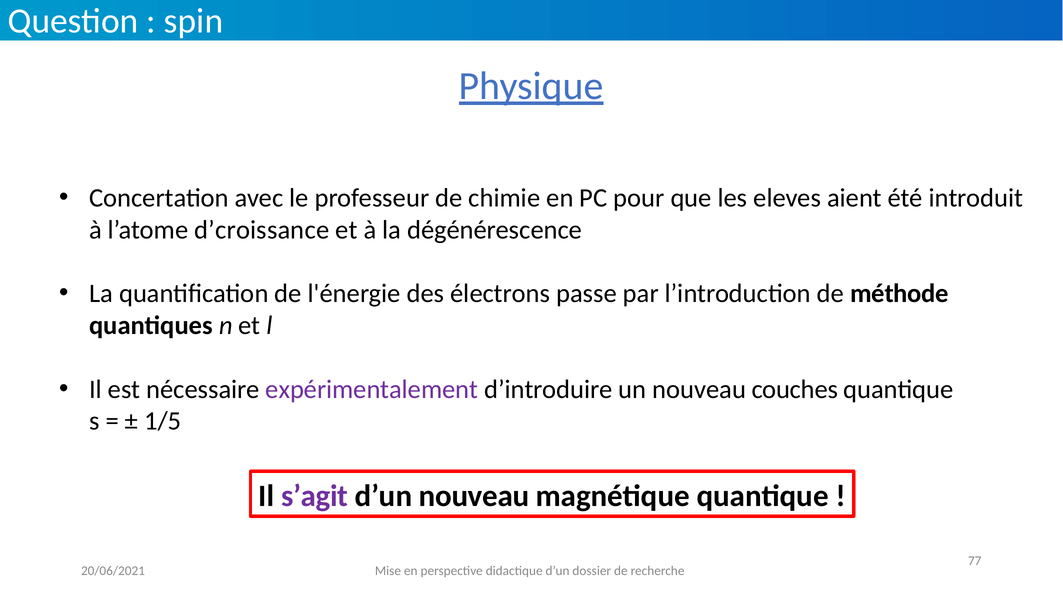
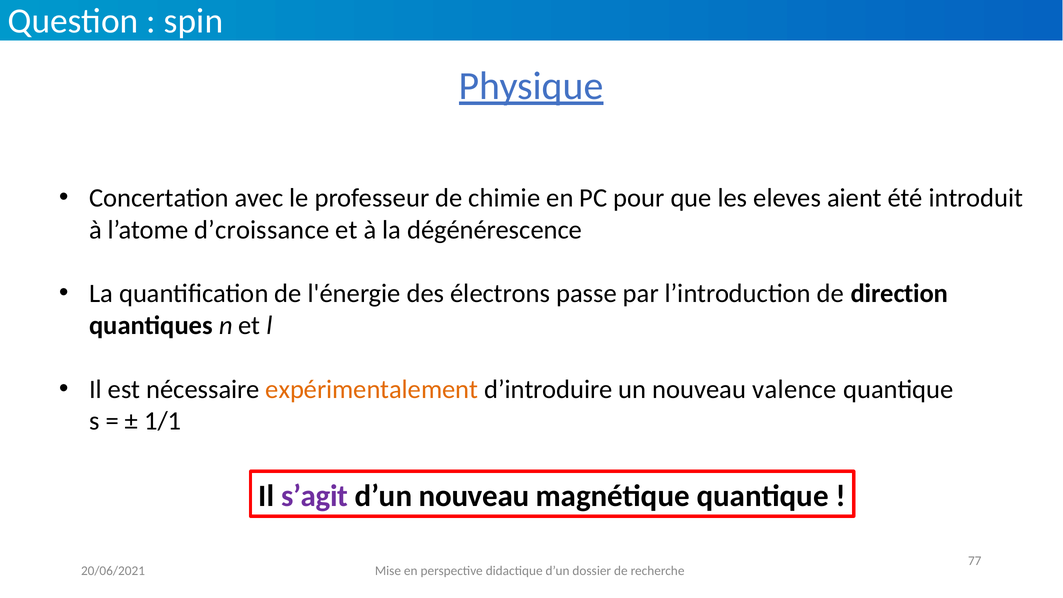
méthode: méthode -> direction (899, 294)
expérimentalement colour: purple -> orange (372, 389)
couches: couches -> valence (794, 389)
1/5: 1/5 -> 1/1 (163, 421)
